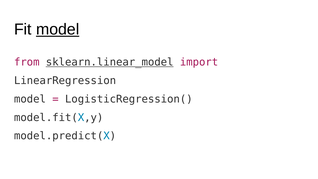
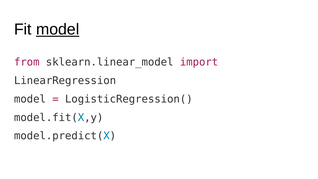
sklearn.linear_model underline: present -> none (110, 62)
